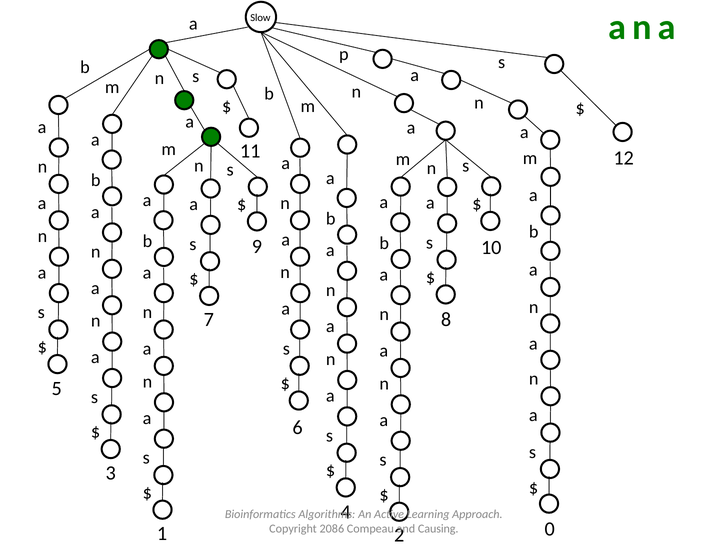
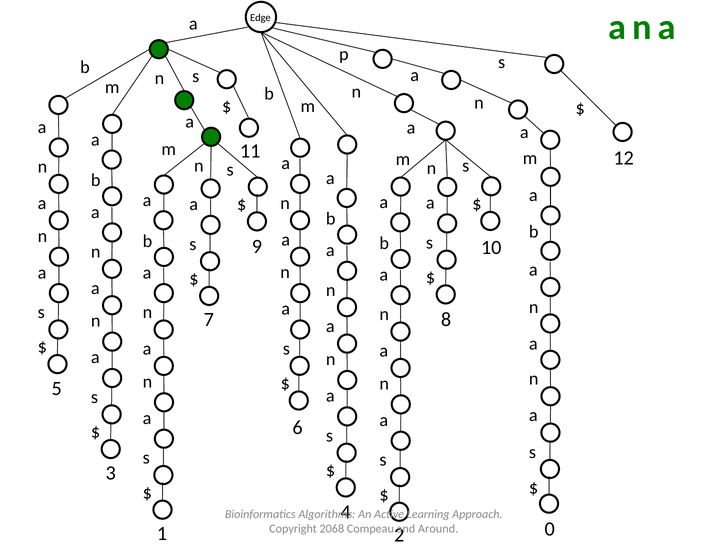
Slow: Slow -> Edge (260, 18)
2086: 2086 -> 2068 (332, 529)
Causing: Causing -> Around (438, 529)
